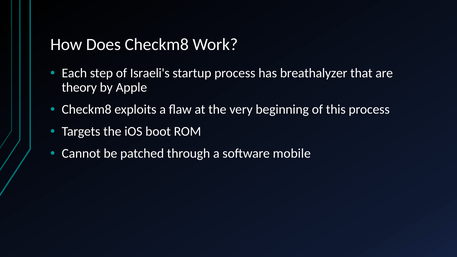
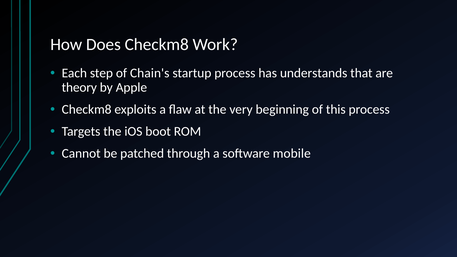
Israeli's: Israeli's -> Chain's (150, 73)
breathalyzer: breathalyzer -> understands (314, 73)
